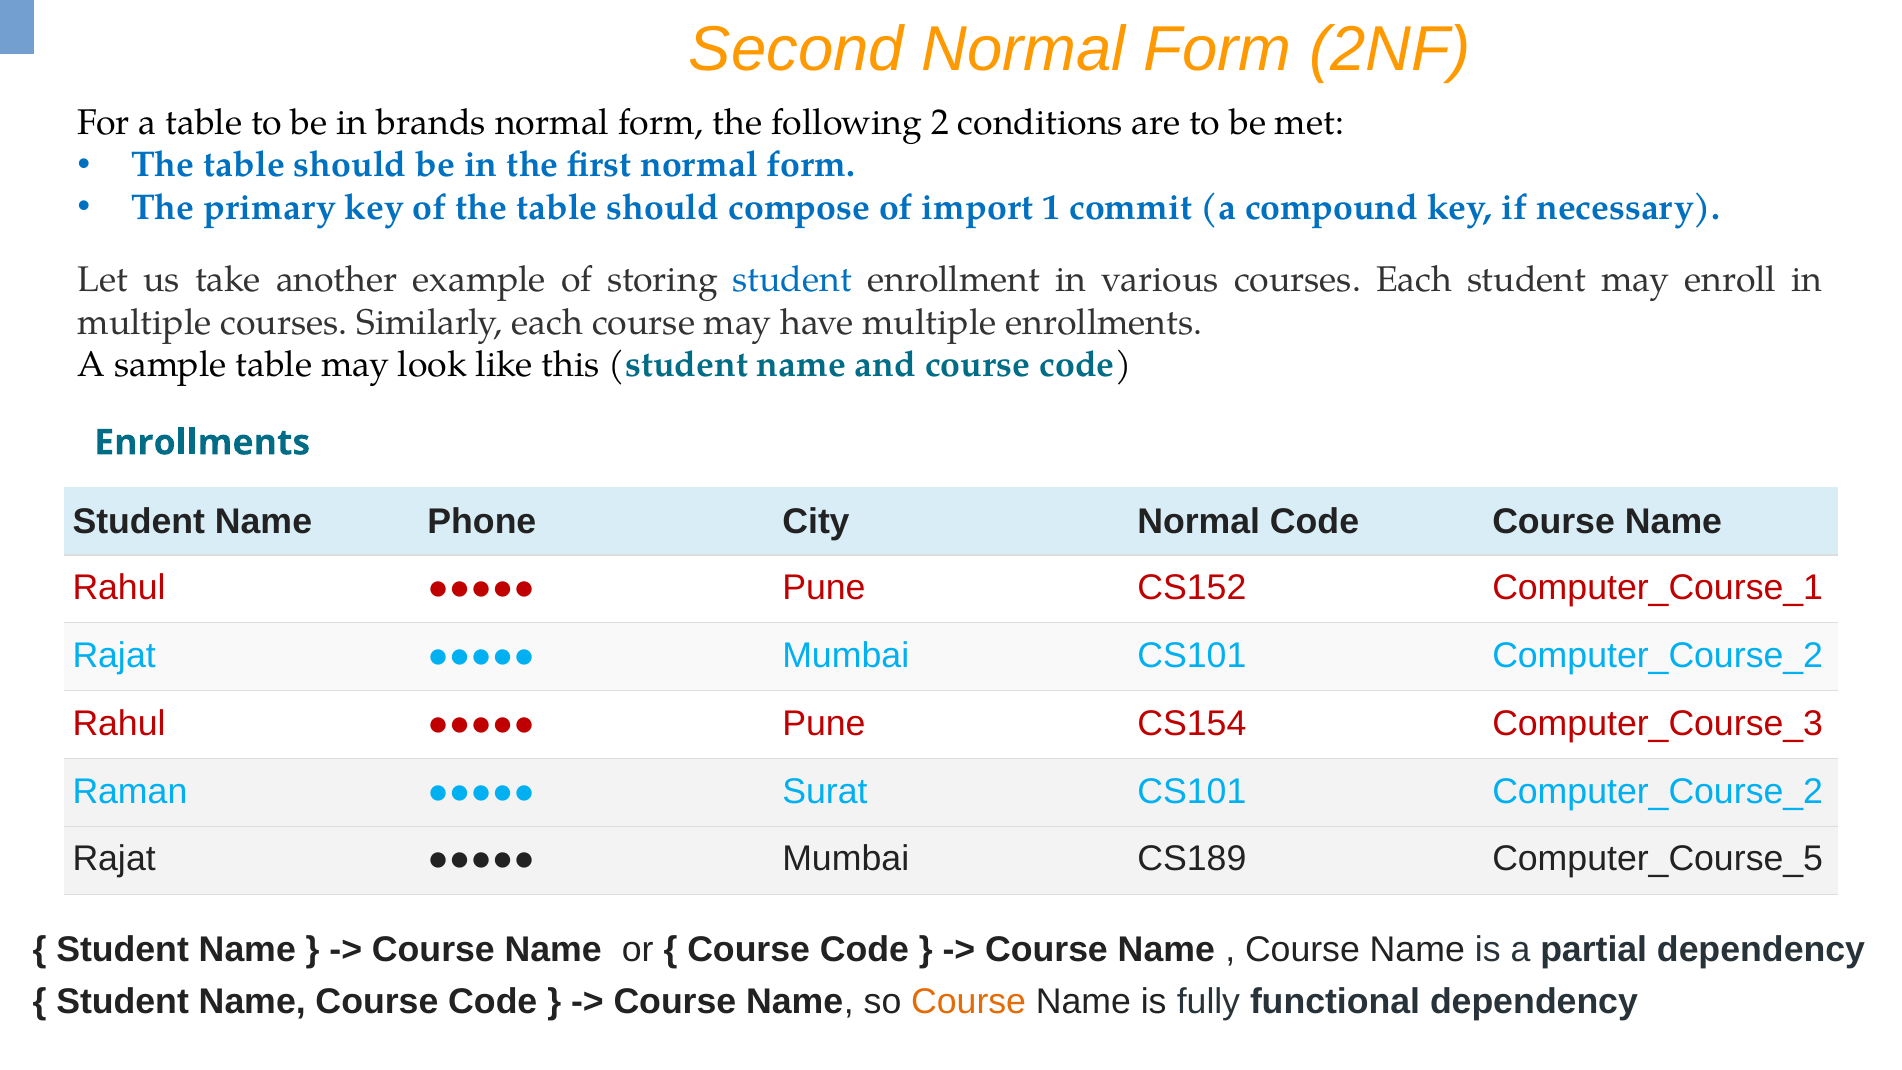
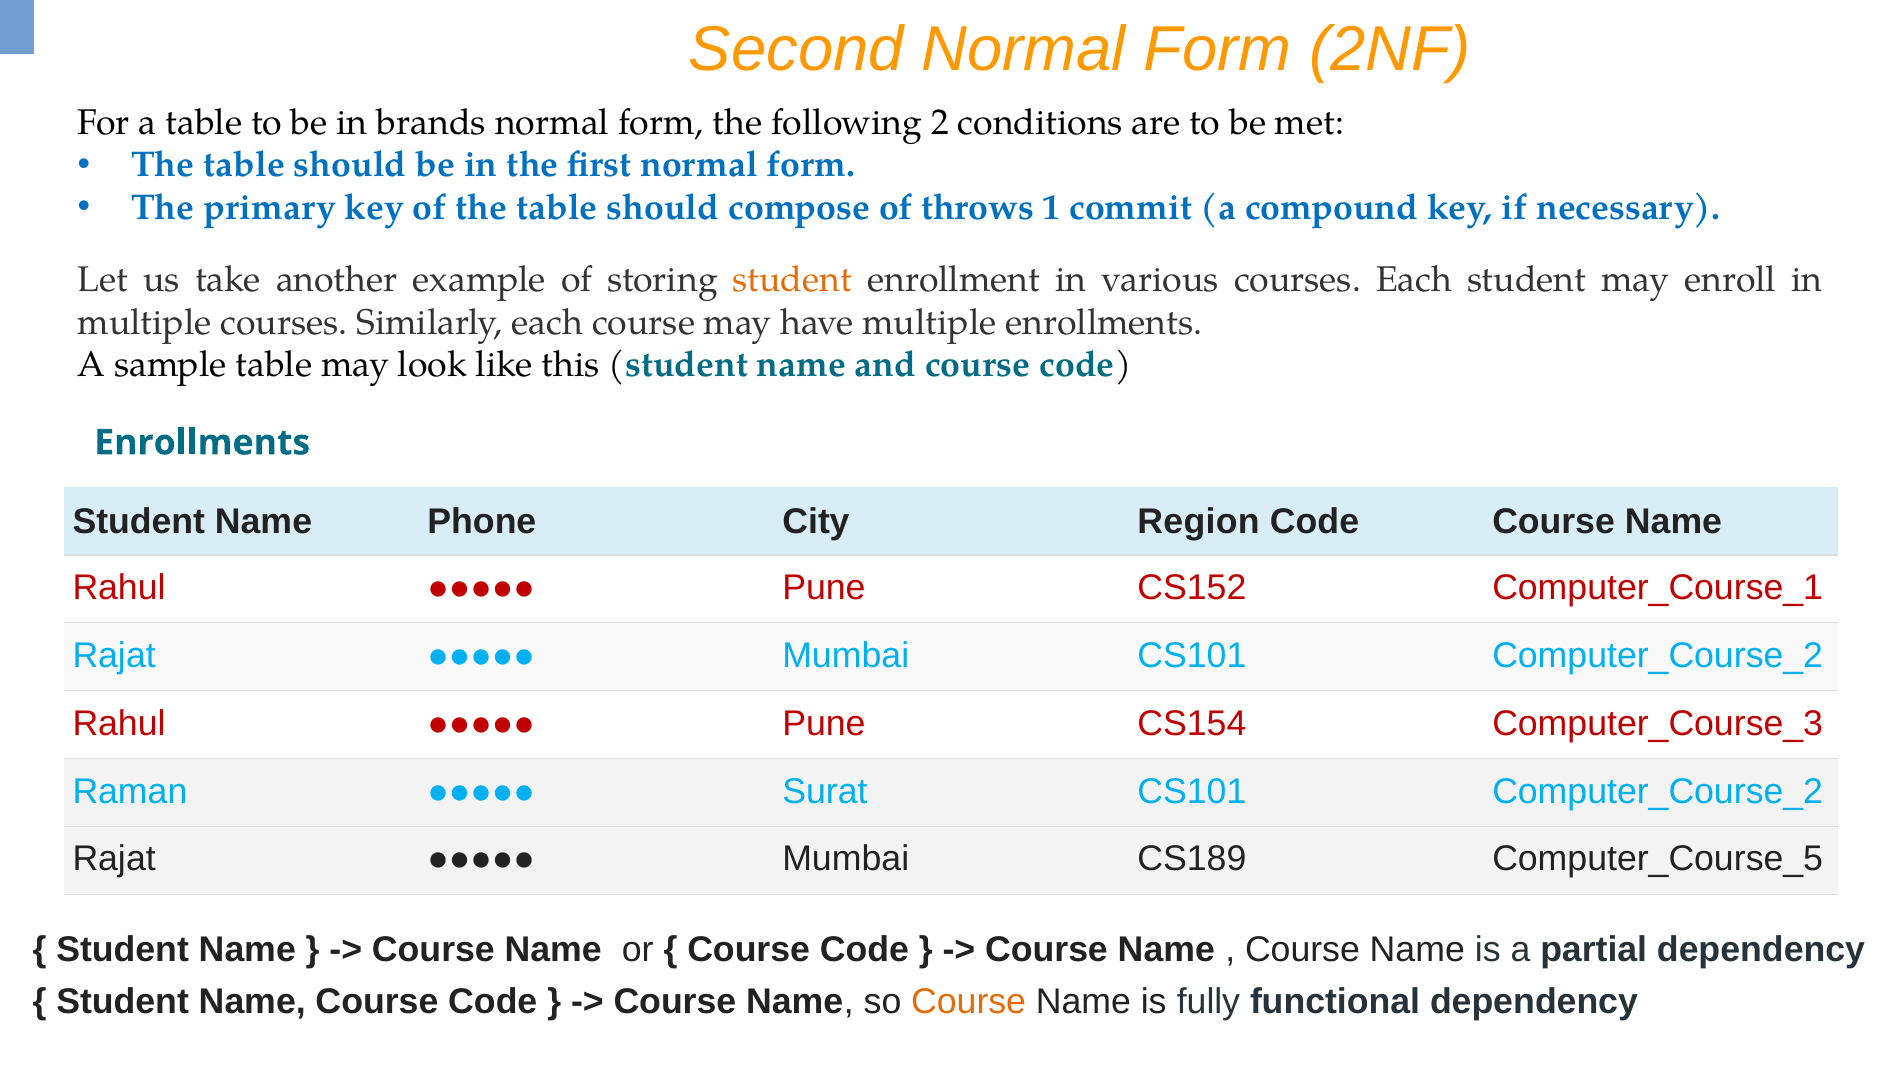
import: import -> throws (978, 208)
student colour: blue -> orange (792, 279)
City Normal: Normal -> Region (1199, 522)
